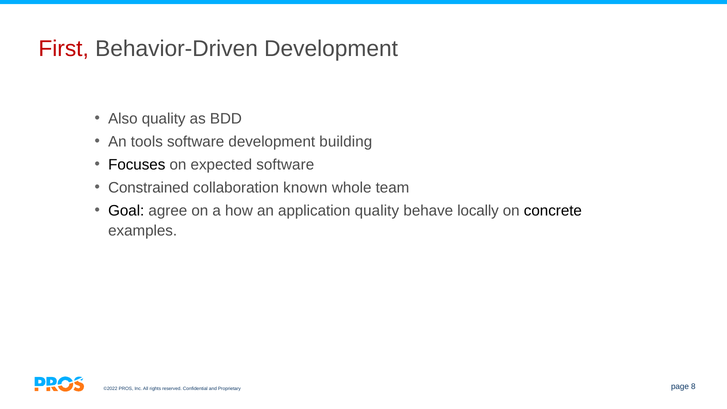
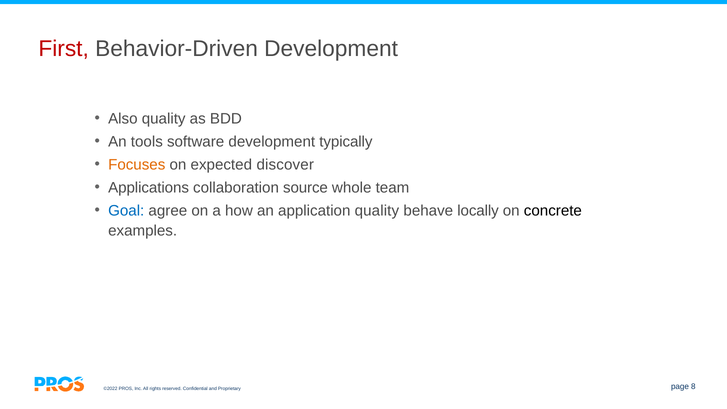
building: building -> typically (346, 142)
Focuses colour: black -> orange (137, 165)
expected software: software -> discover (285, 165)
Constrained: Constrained -> Applications (149, 188)
known: known -> source (305, 188)
Goal colour: black -> blue (126, 211)
